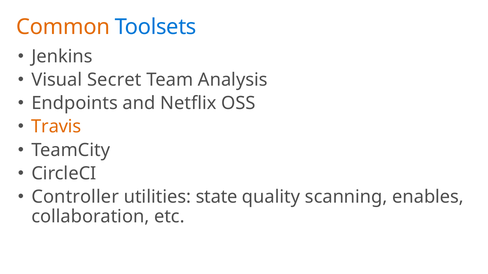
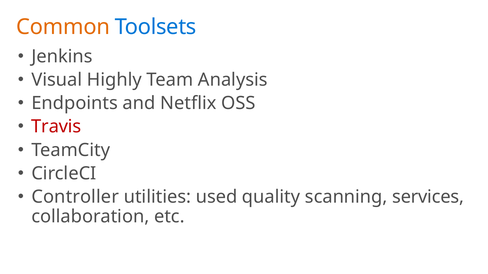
Secret: Secret -> Highly (114, 80)
Travis colour: orange -> red (56, 127)
state: state -> used (217, 197)
enables: enables -> services (428, 197)
